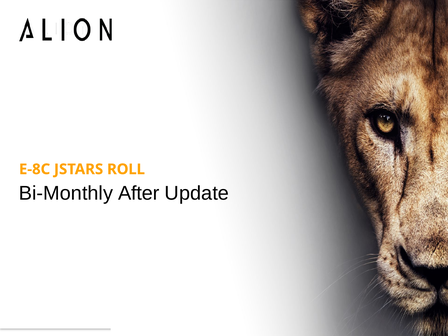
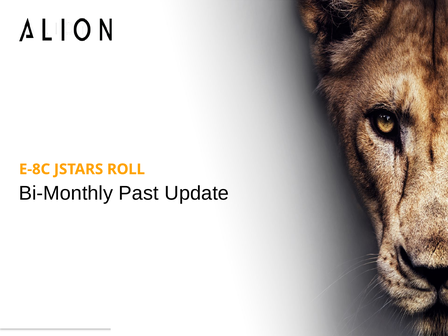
After: After -> Past (139, 193)
